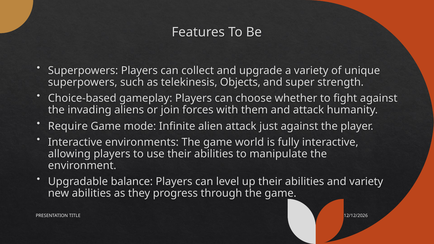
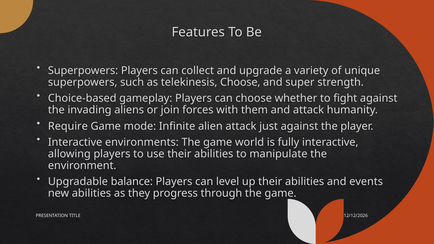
telekinesis Objects: Objects -> Choose (240, 82)
and variety: variety -> events (366, 182)
